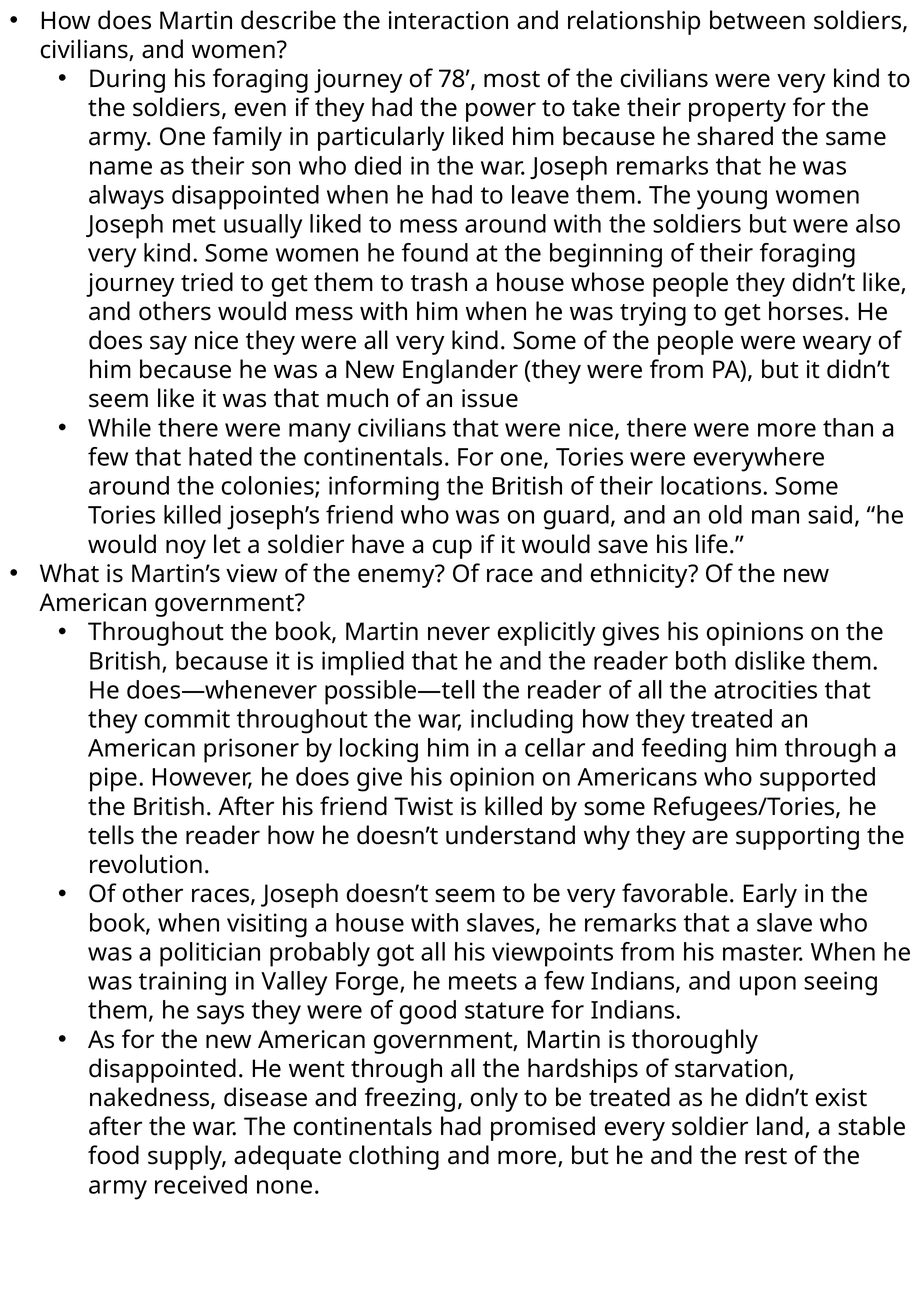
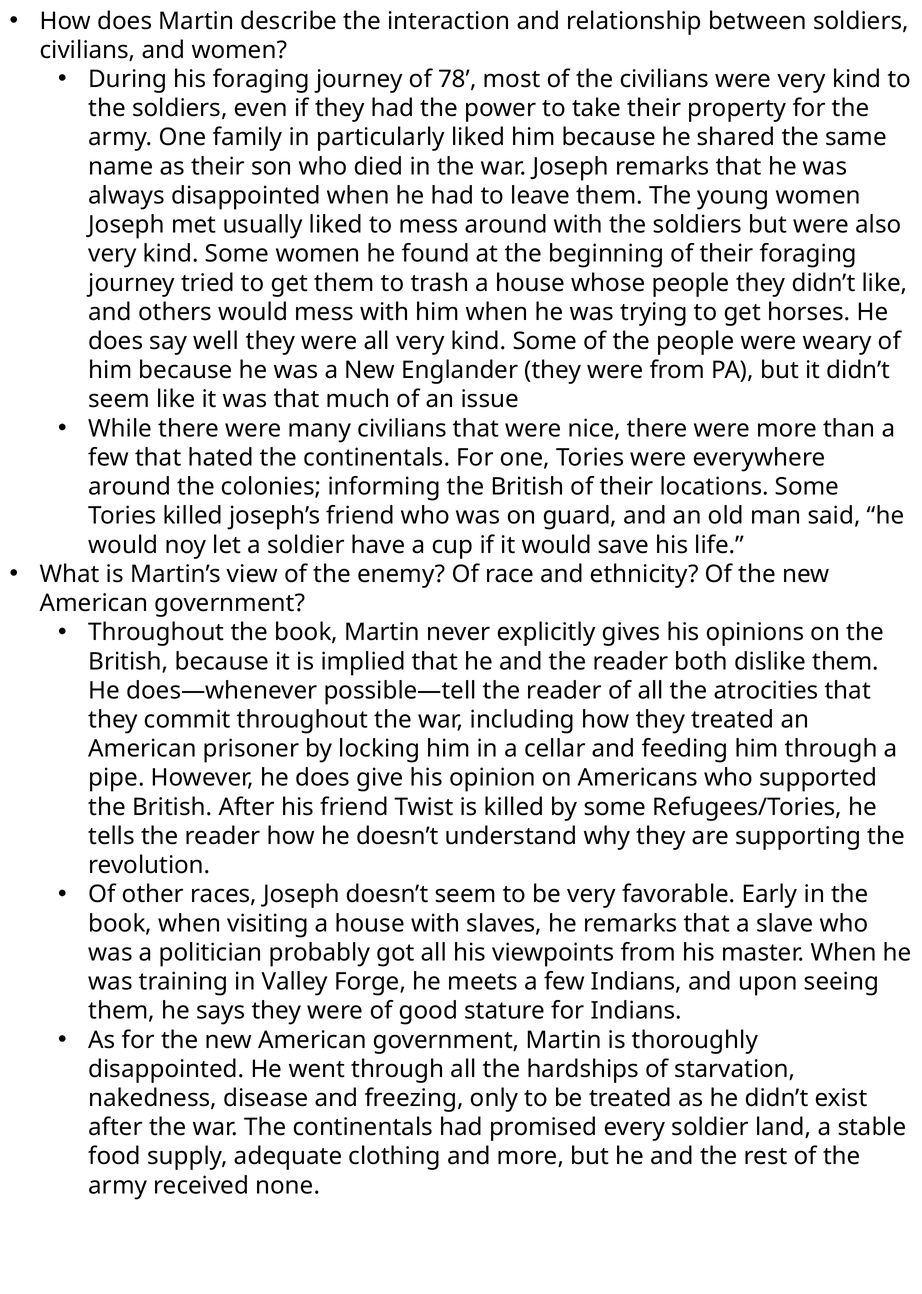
say nice: nice -> well (216, 341)
